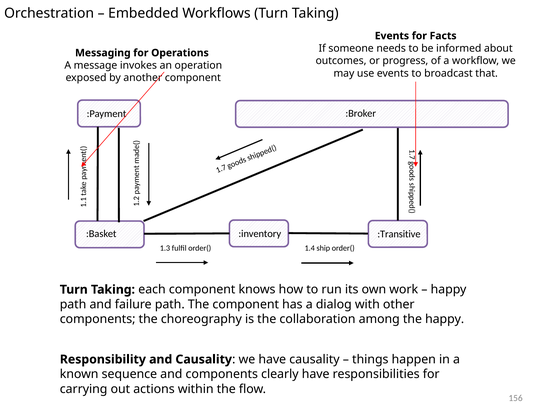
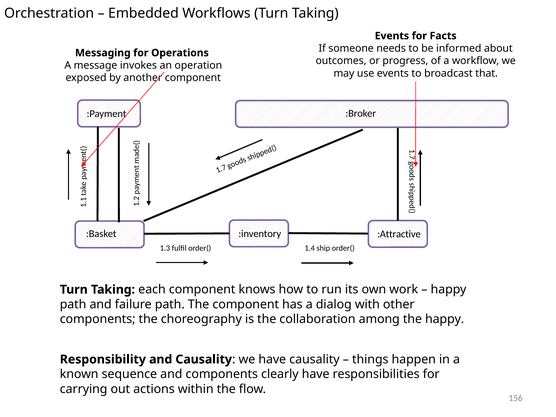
:Transitive: :Transitive -> :Attractive (399, 234)
